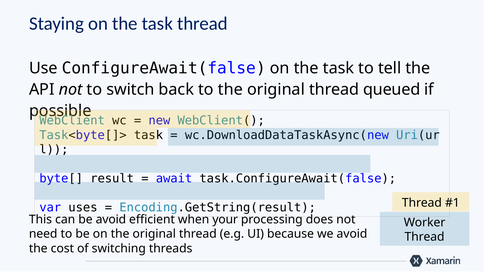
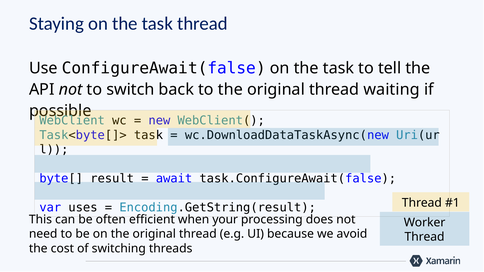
queued: queued -> waiting (392, 90)
be avoid: avoid -> often (111, 220)
